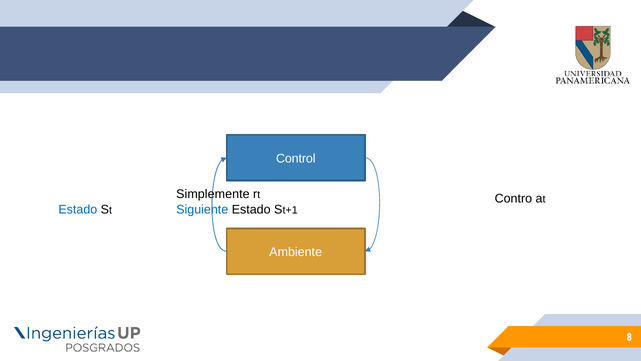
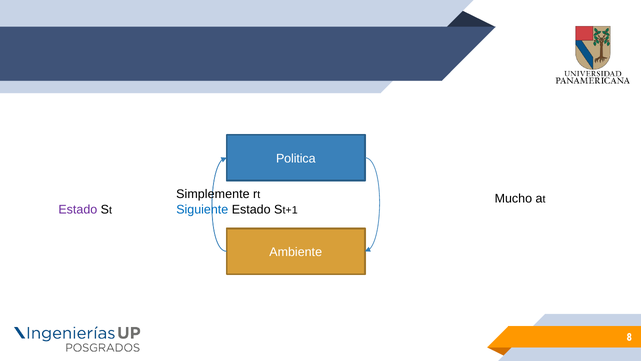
Control: Control -> Politica (296, 158)
Contro: Contro -> Mucho (513, 199)
Estado colour: blue -> purple (78, 209)
